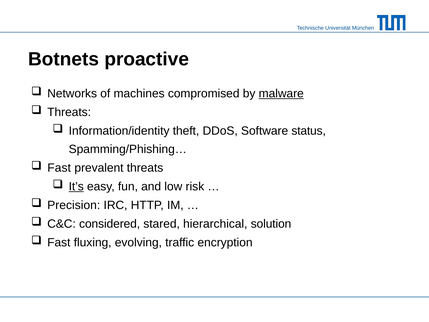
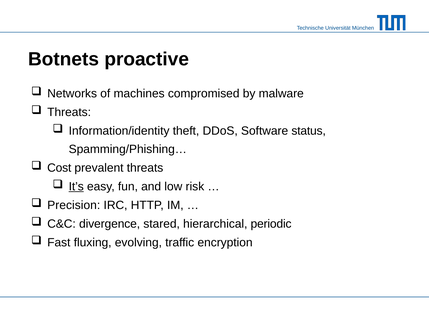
malware underline: present -> none (281, 93)
Fast: Fast -> Cost (59, 168)
considered: considered -> divergence (110, 224)
solution: solution -> periodic (271, 224)
